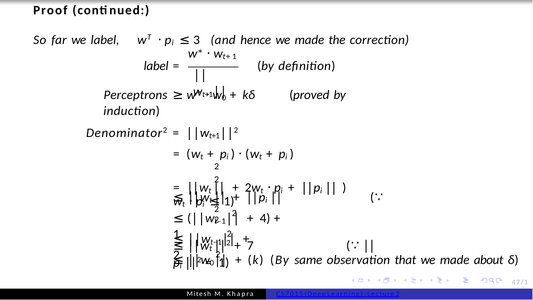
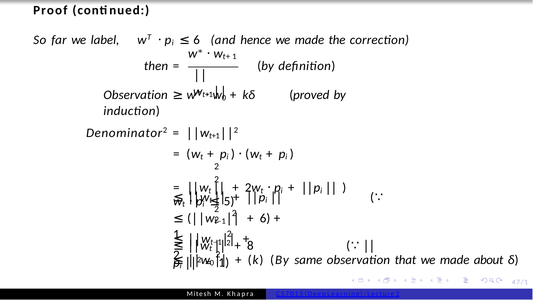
3: 3 -> 6 (197, 40)
label: label -> then (156, 66)
Perceptrons: Perceptrons -> Observation (136, 95)
1: 1 -> 5 (229, 201)
4: 4 -> 6 (265, 218)
7: 7 -> 8 (250, 246)
